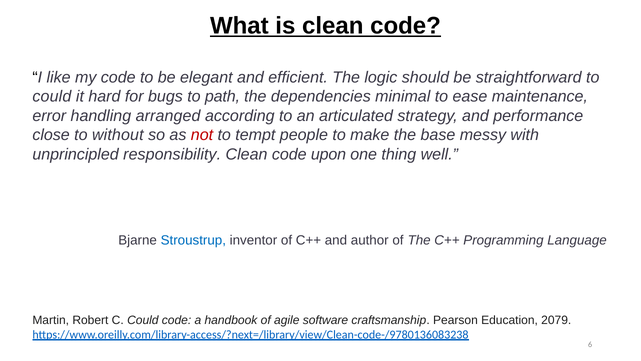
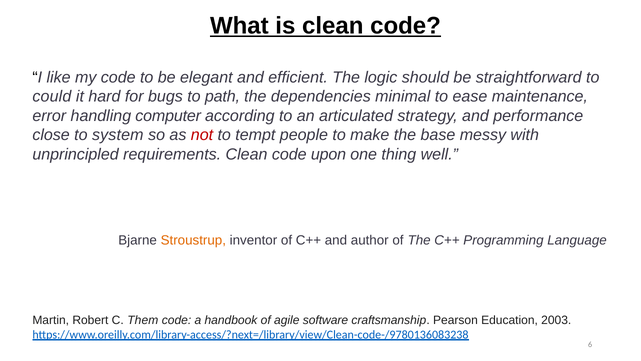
arranged: arranged -> computer (168, 116)
without: without -> system (118, 135)
responsibility: responsibility -> requirements (172, 154)
Stroustrup colour: blue -> orange (193, 240)
C Could: Could -> Them (143, 320)
2079: 2079 -> 2003 (556, 320)
